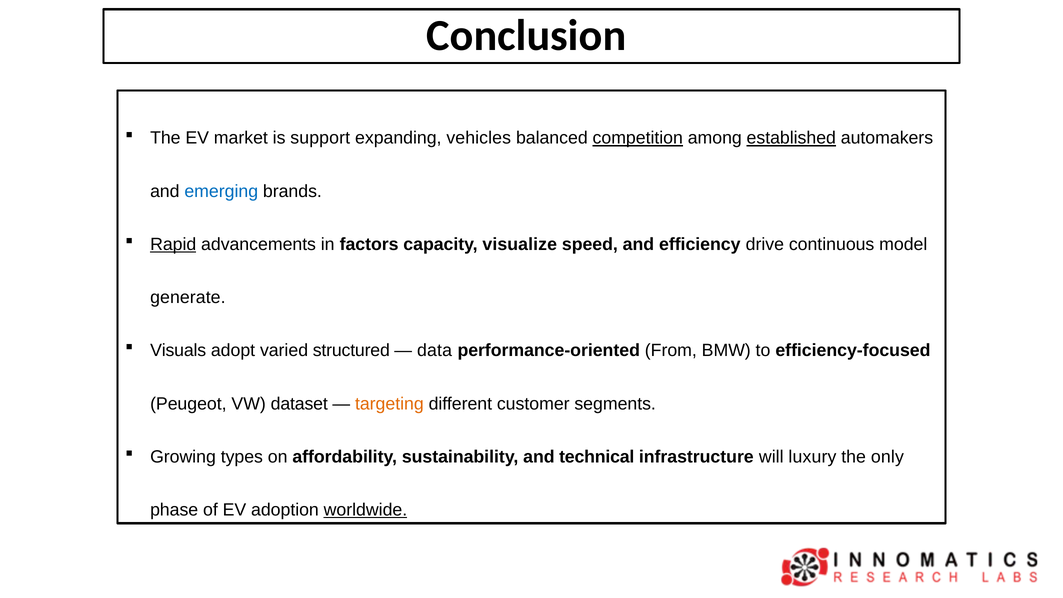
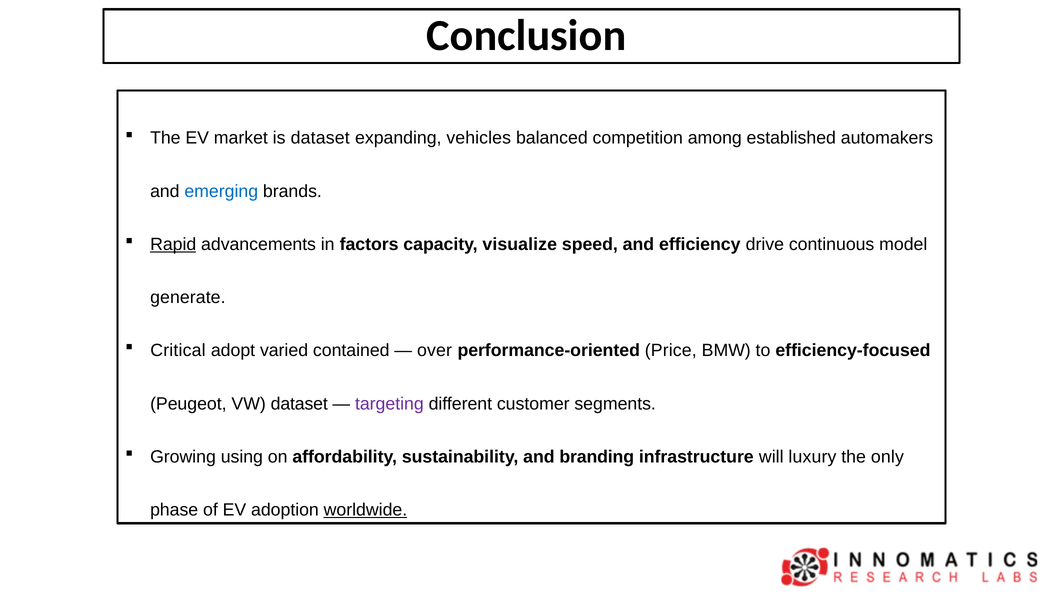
is support: support -> dataset (320, 138)
competition underline: present -> none (638, 138)
established underline: present -> none (791, 138)
Visuals: Visuals -> Critical (178, 351)
structured: structured -> contained (351, 351)
data: data -> over (435, 351)
From: From -> Price (671, 351)
targeting colour: orange -> purple (389, 404)
types: types -> using (242, 457)
technical: technical -> branding (597, 457)
